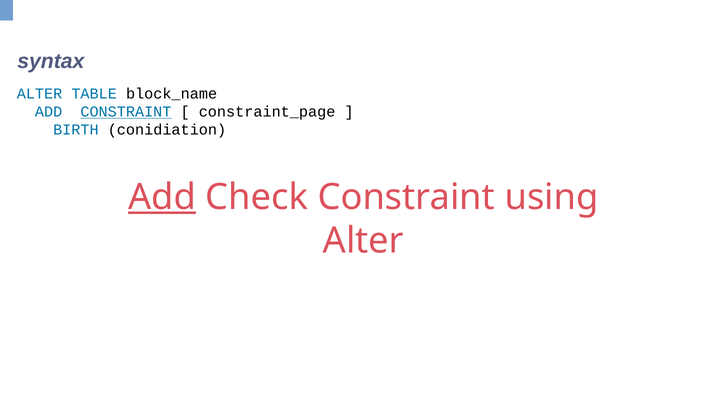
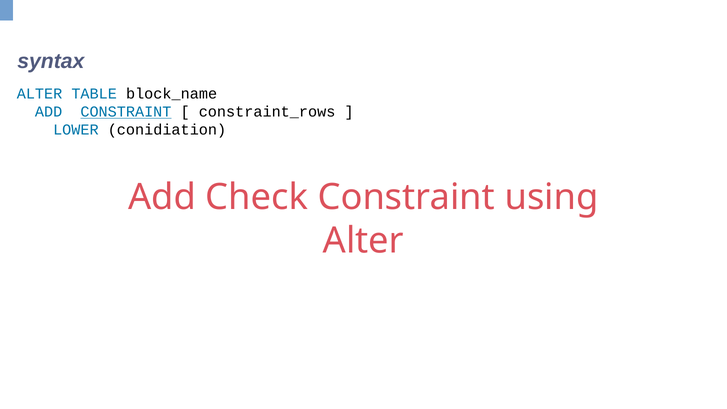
constraint_page: constraint_page -> constraint_rows (267, 112)
BIRTH: BIRTH -> LOWER (76, 130)
Add underline: present -> none (162, 197)
